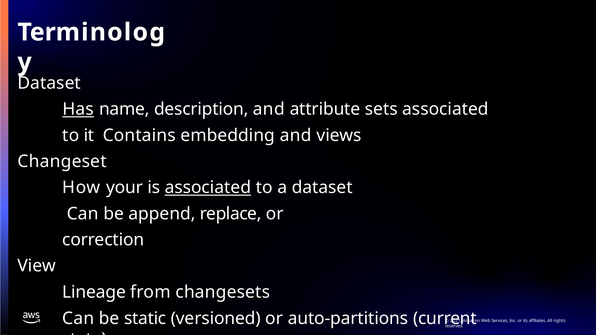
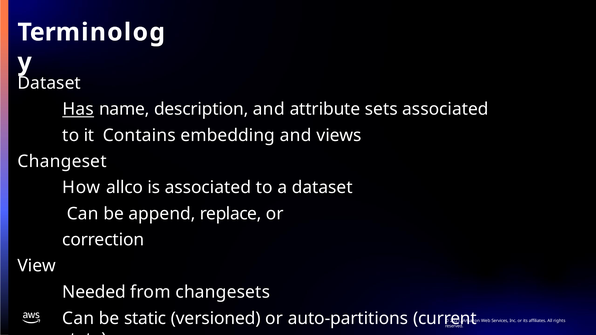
your: your -> allco (125, 188)
associated underline: present -> none (208, 188)
Lineage: Lineage -> Needed (94, 292)
